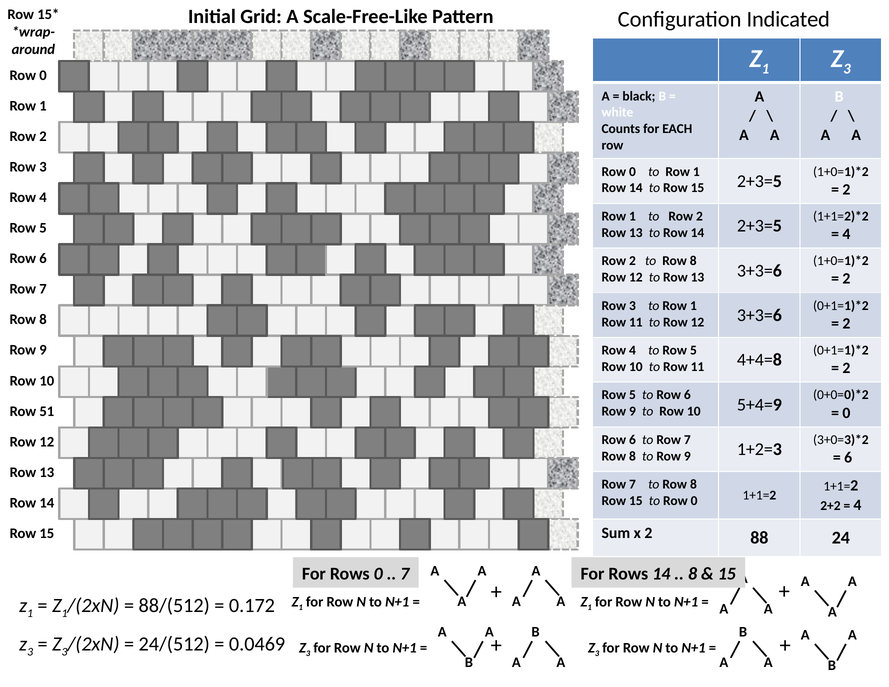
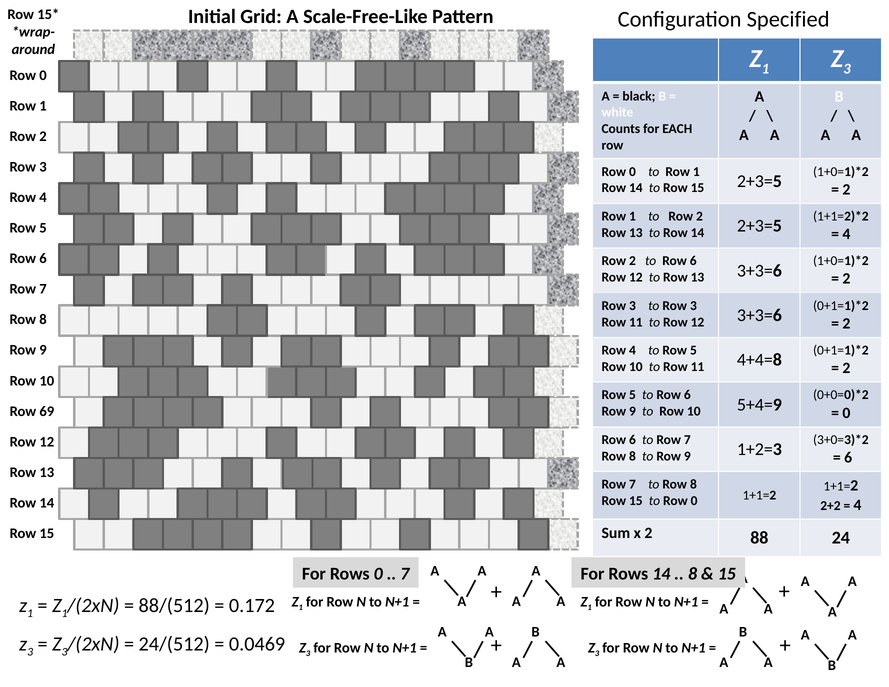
Indicated: Indicated -> Specified (788, 20)
2 to Row 8: 8 -> 6 (693, 261)
3 to Row 1: 1 -> 3 (693, 306)
51: 51 -> 69 (47, 411)
